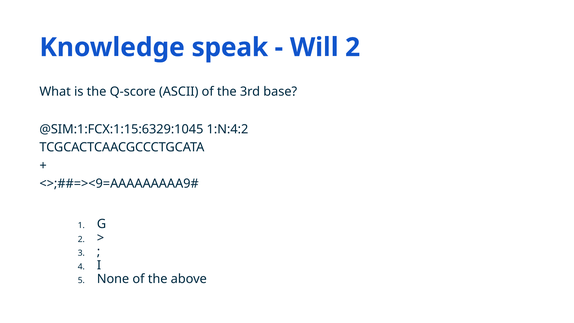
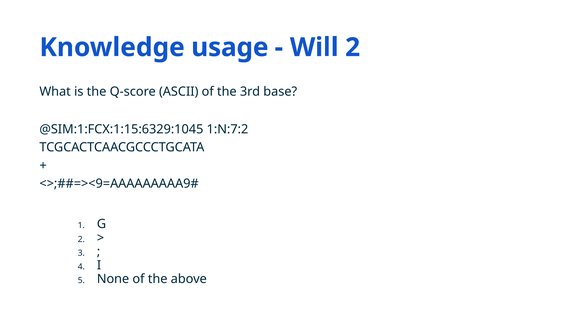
speak: speak -> usage (230, 47)
1:N:4:2: 1:N:4:2 -> 1:N:7:2 (227, 129)
